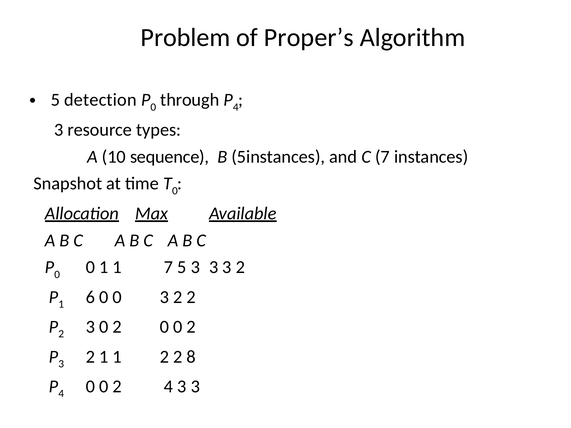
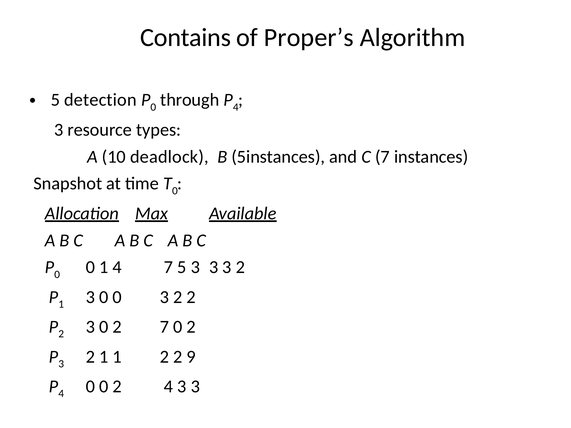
Problem: Problem -> Contains (186, 38)
sequence: sequence -> deadlock (169, 157)
0 1 1: 1 -> 4 (117, 267)
1 6: 6 -> 3 (91, 297)
2 0: 0 -> 7 (164, 327)
8: 8 -> 9 (191, 357)
